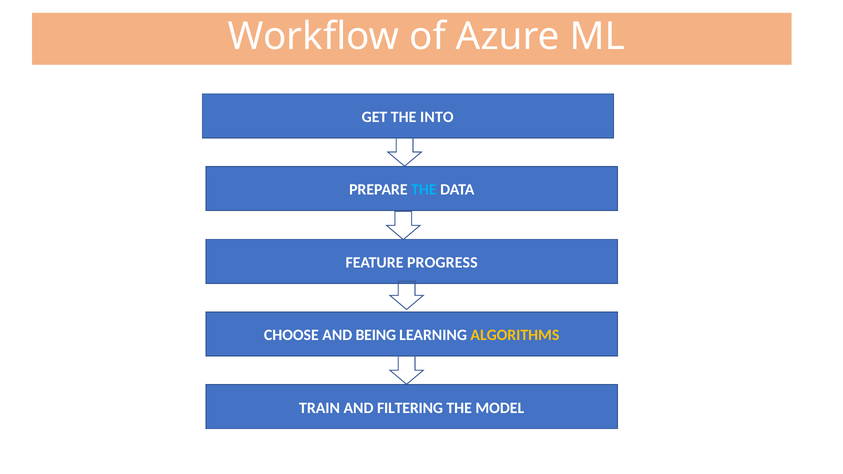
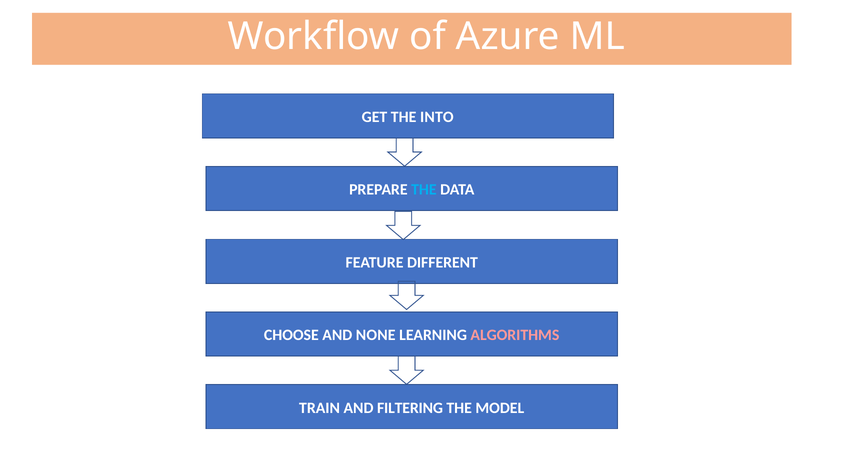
PROGRESS: PROGRESS -> DIFFERENT (442, 262)
BEING: BEING -> NONE (376, 335)
ALGORITHMS colour: yellow -> pink (515, 335)
